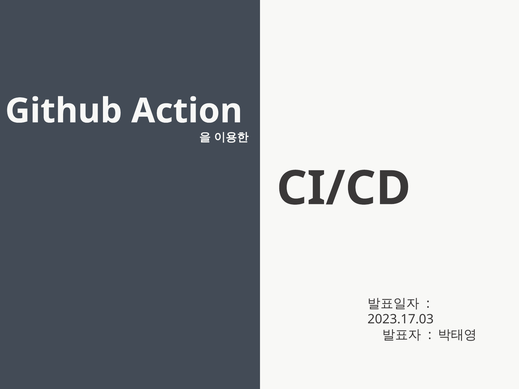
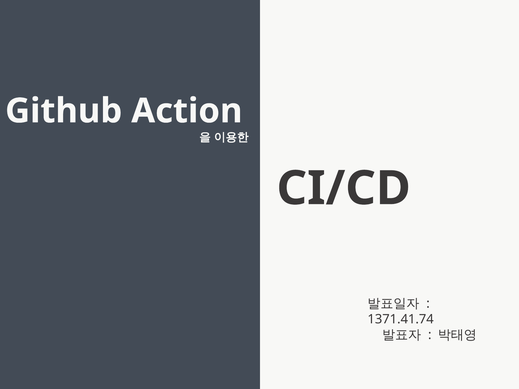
2023.17.03: 2023.17.03 -> 1371.41.74 (401, 319)
